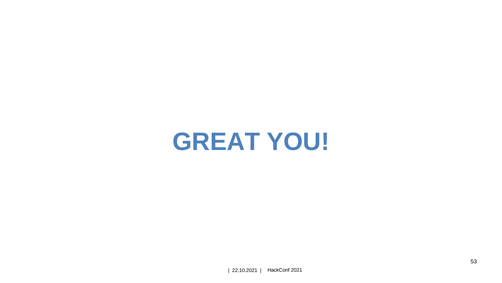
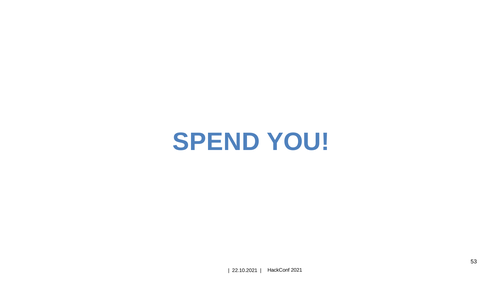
GREAT: GREAT -> SPEND (216, 141)
